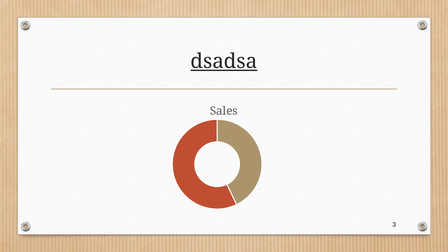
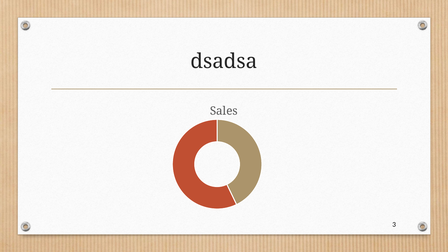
dsadsa underline: present -> none (224, 61)
